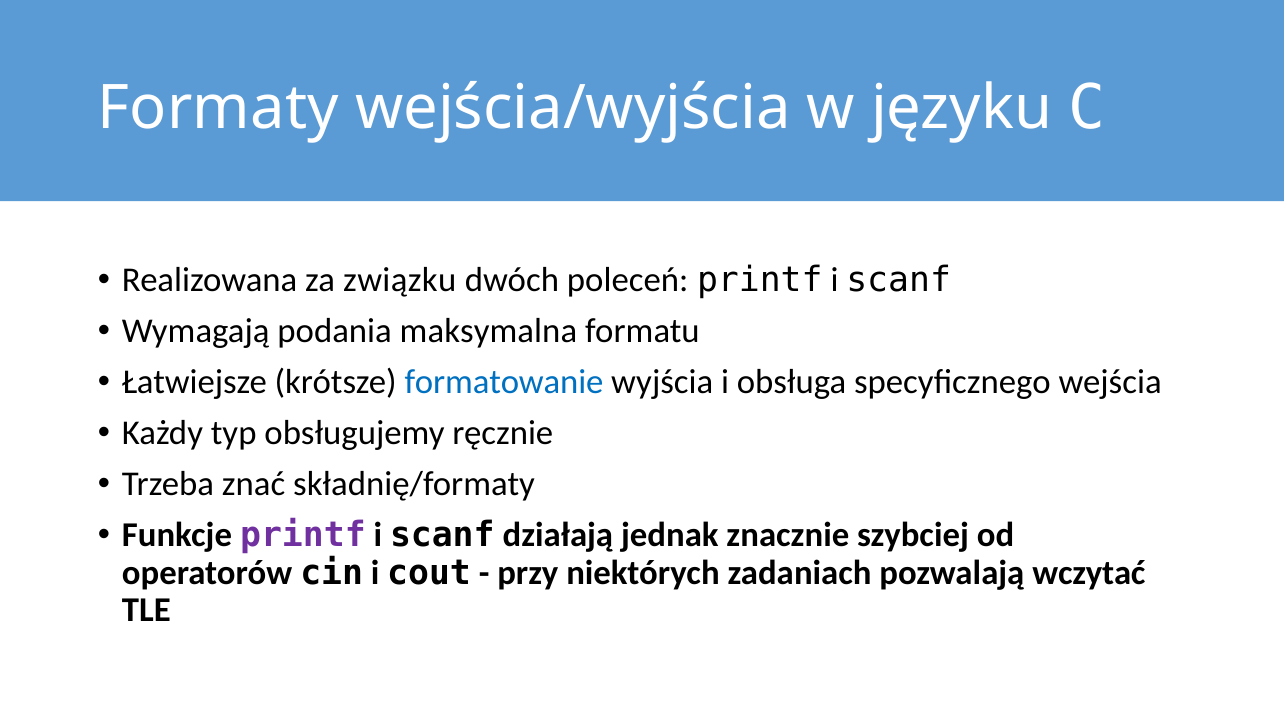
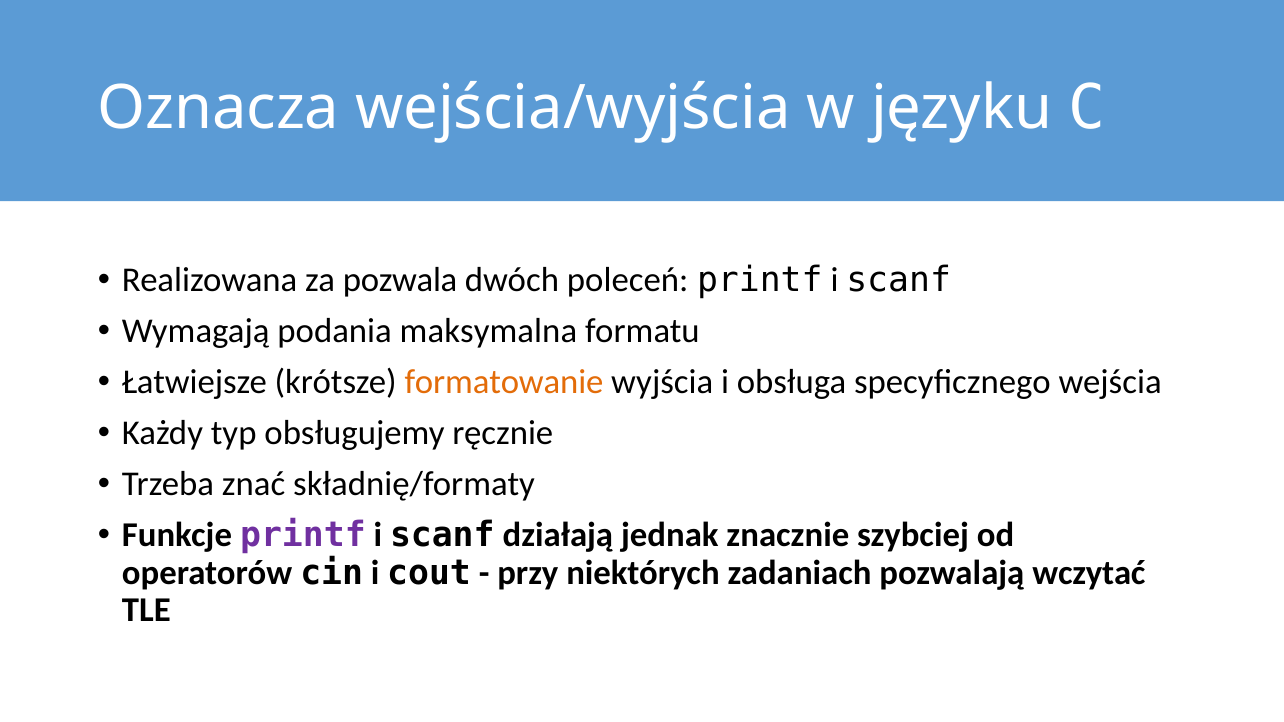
Formaty: Formaty -> Oznacza (219, 108)
związku: związku -> pozwala (400, 280)
formatowanie colour: blue -> orange (504, 382)
